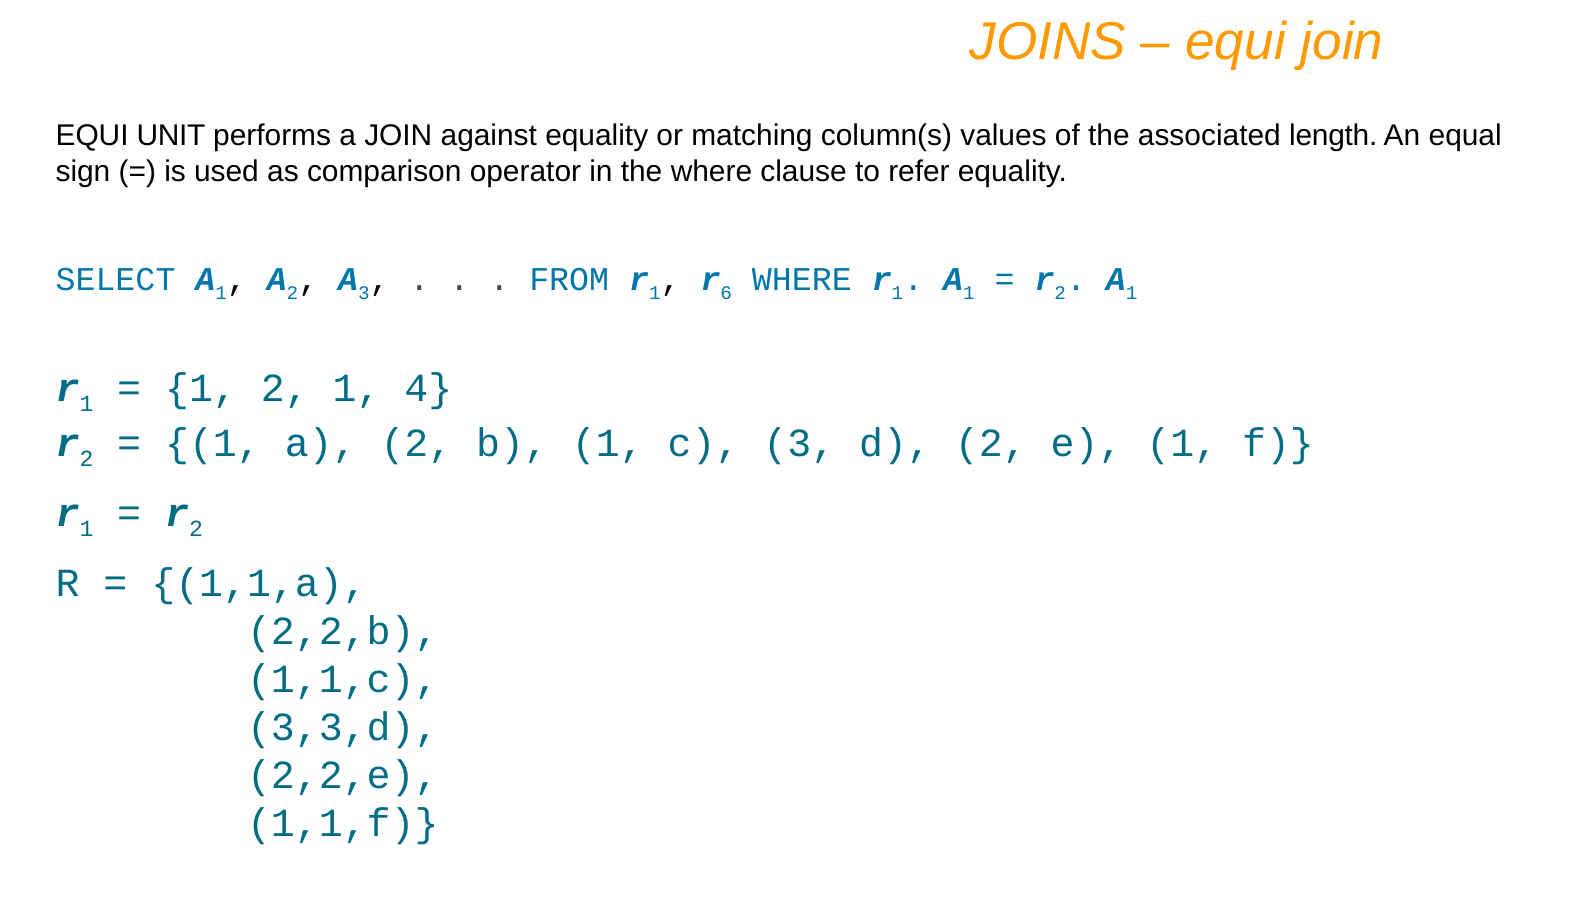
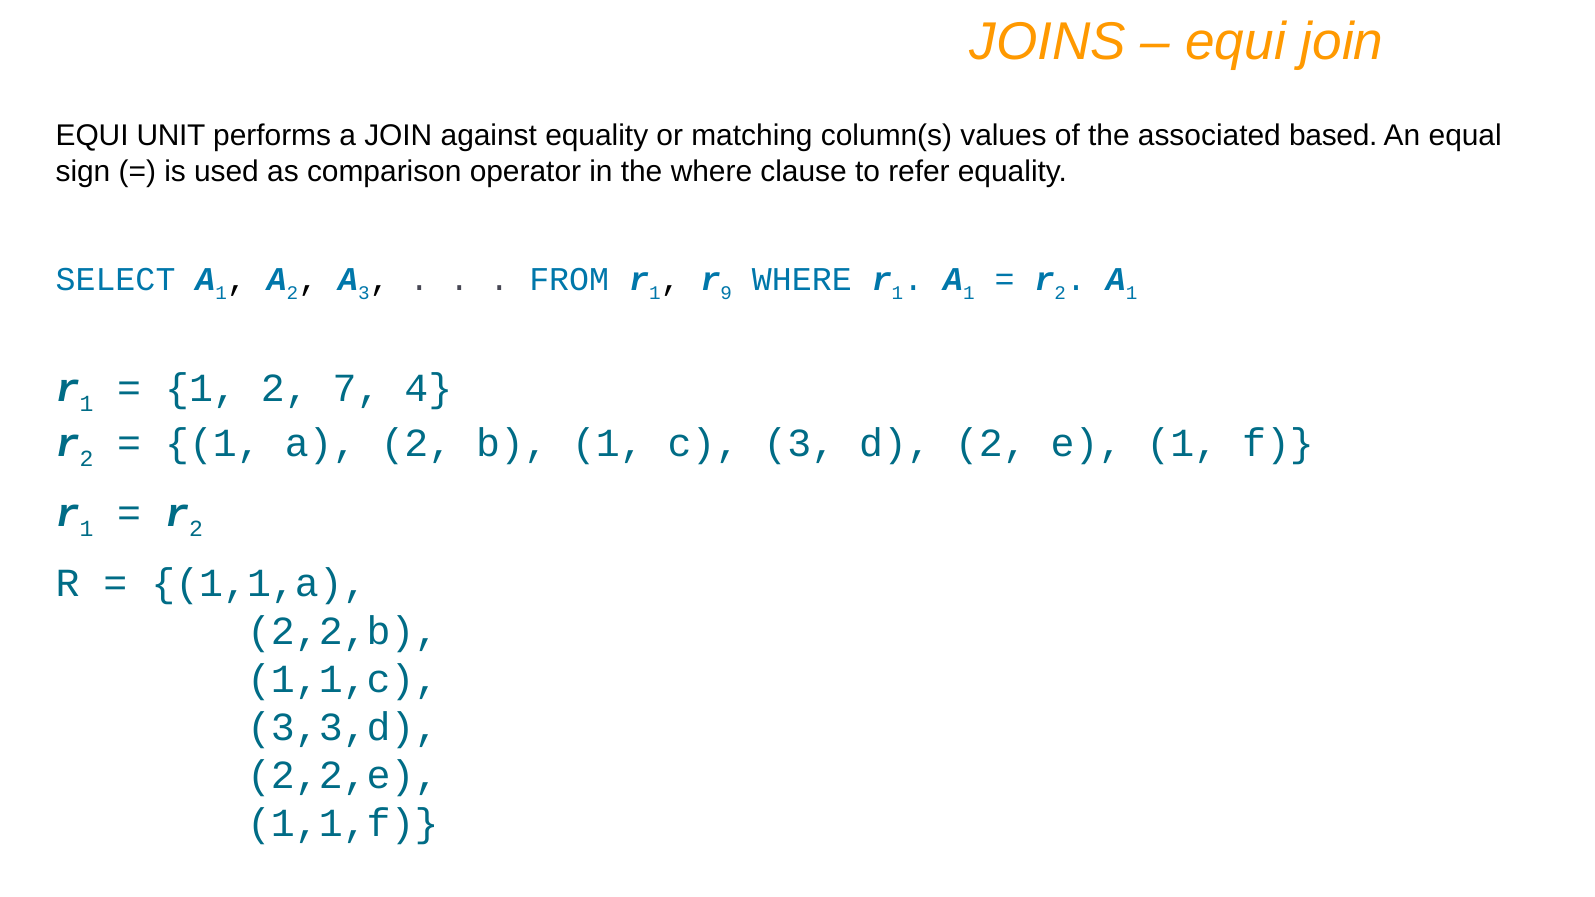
length: length -> based (1333, 136)
6: 6 -> 9 (726, 293)
2 1: 1 -> 7 (357, 389)
